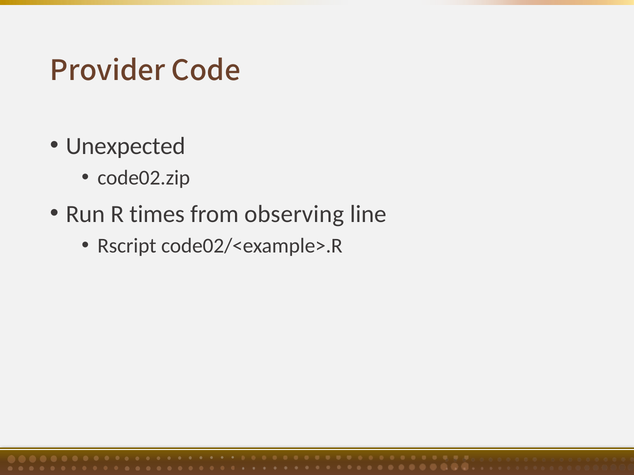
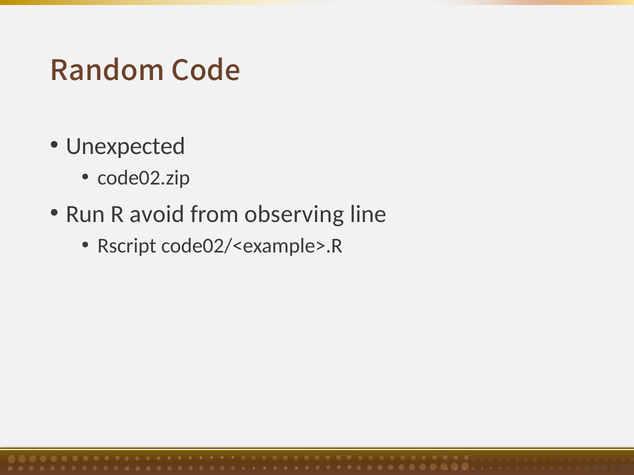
Provider: Provider -> Random (107, 71)
times: times -> avoid (157, 214)
